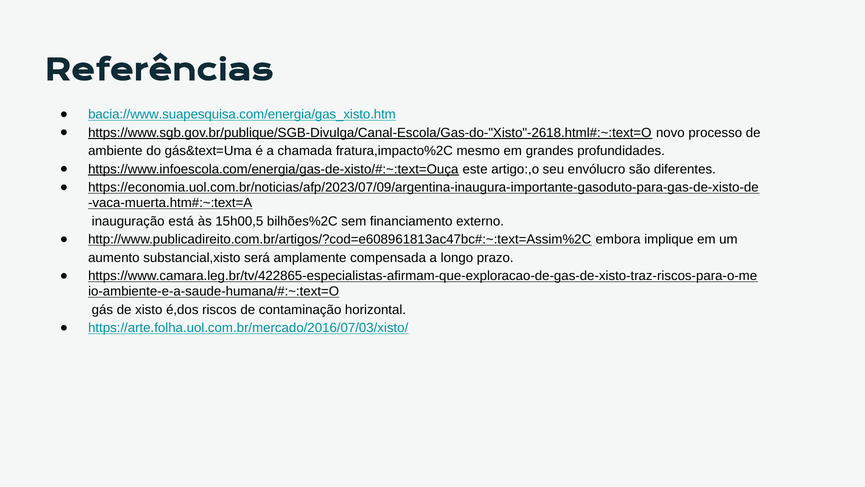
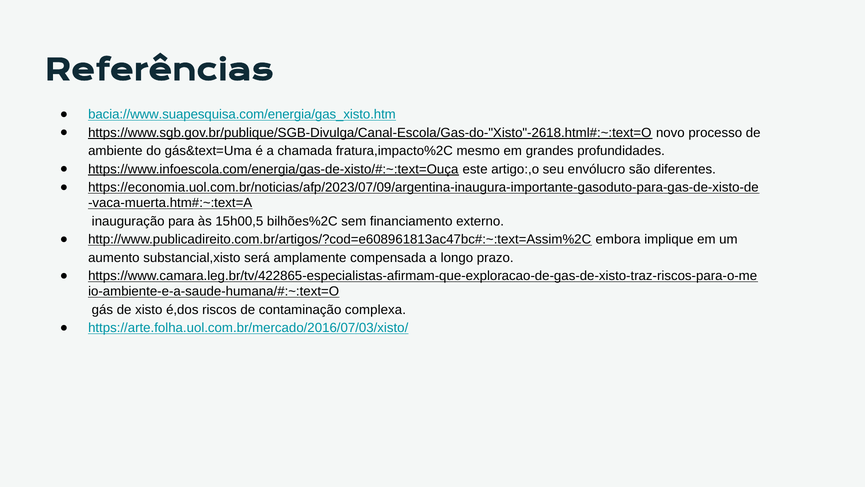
está: está -> para (181, 221)
horizontal: horizontal -> complexa (375, 309)
